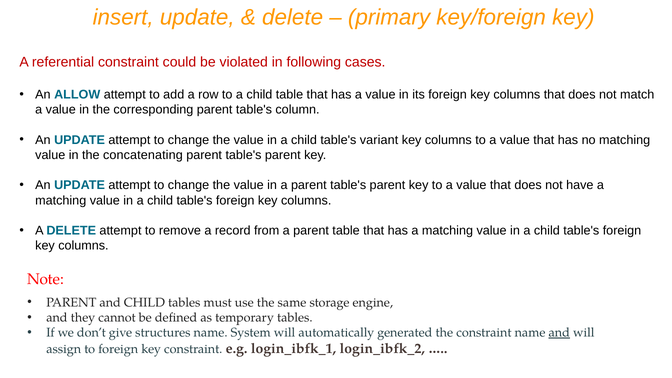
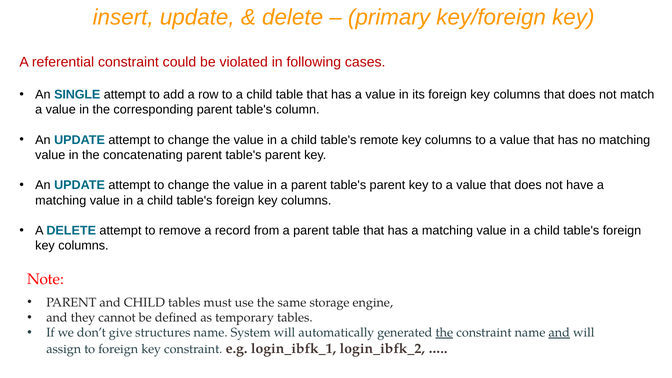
ALLOW: ALLOW -> SINGLE (77, 95)
variant: variant -> remote (379, 140)
the underline: none -> present (444, 333)
